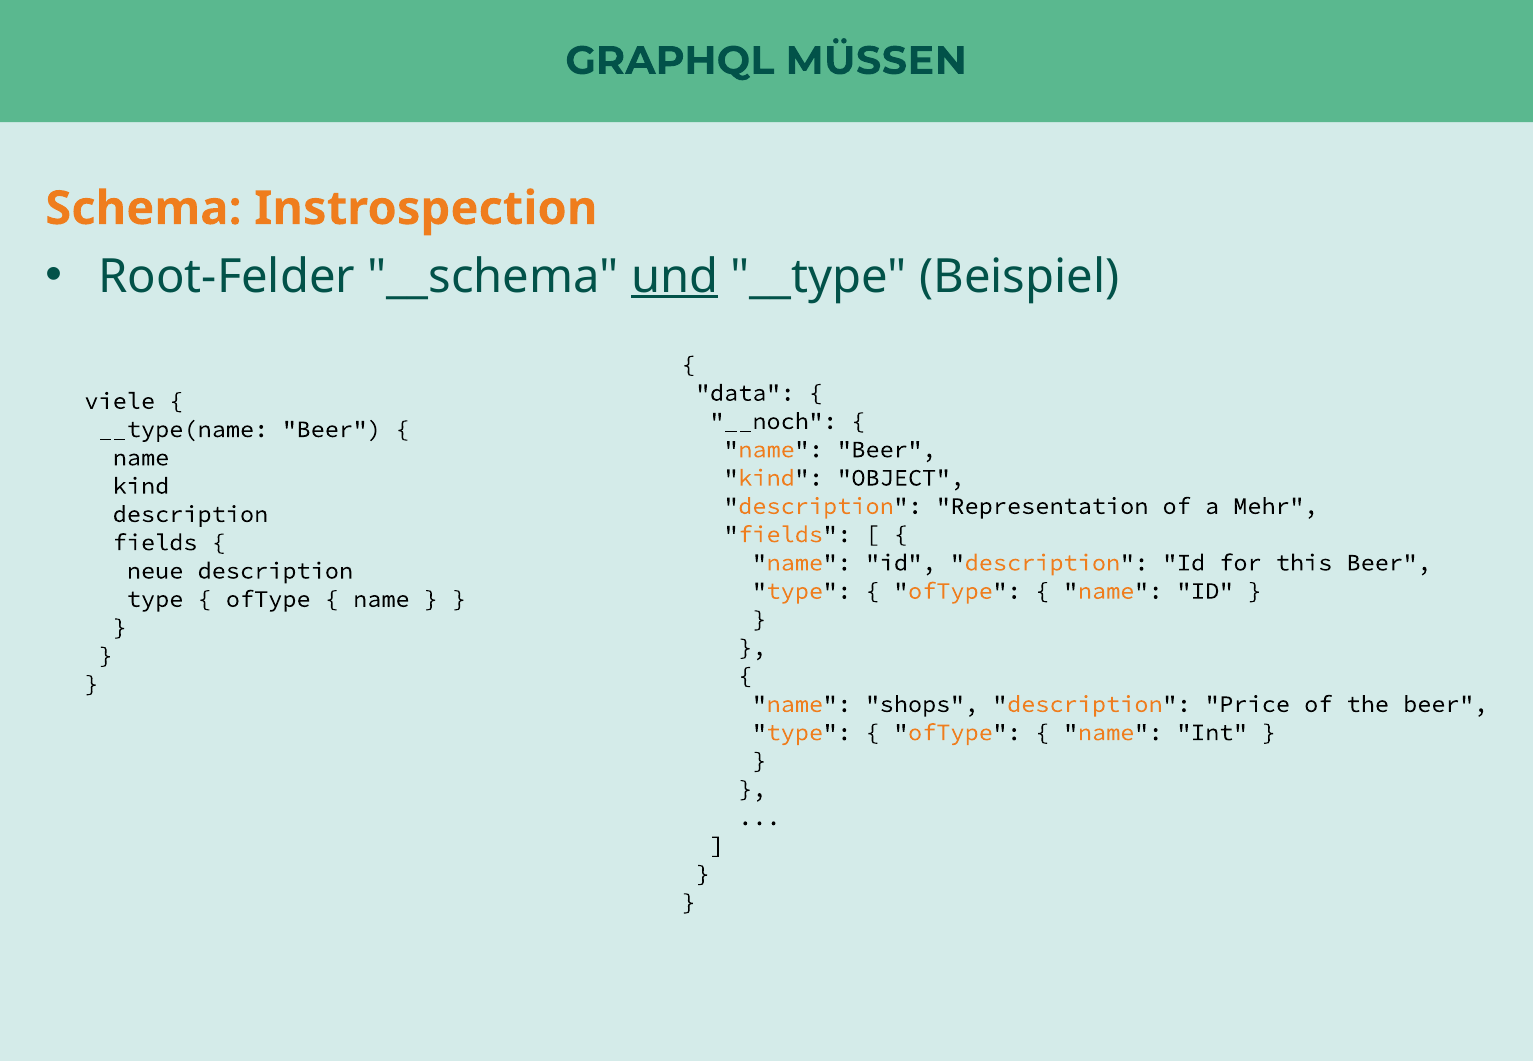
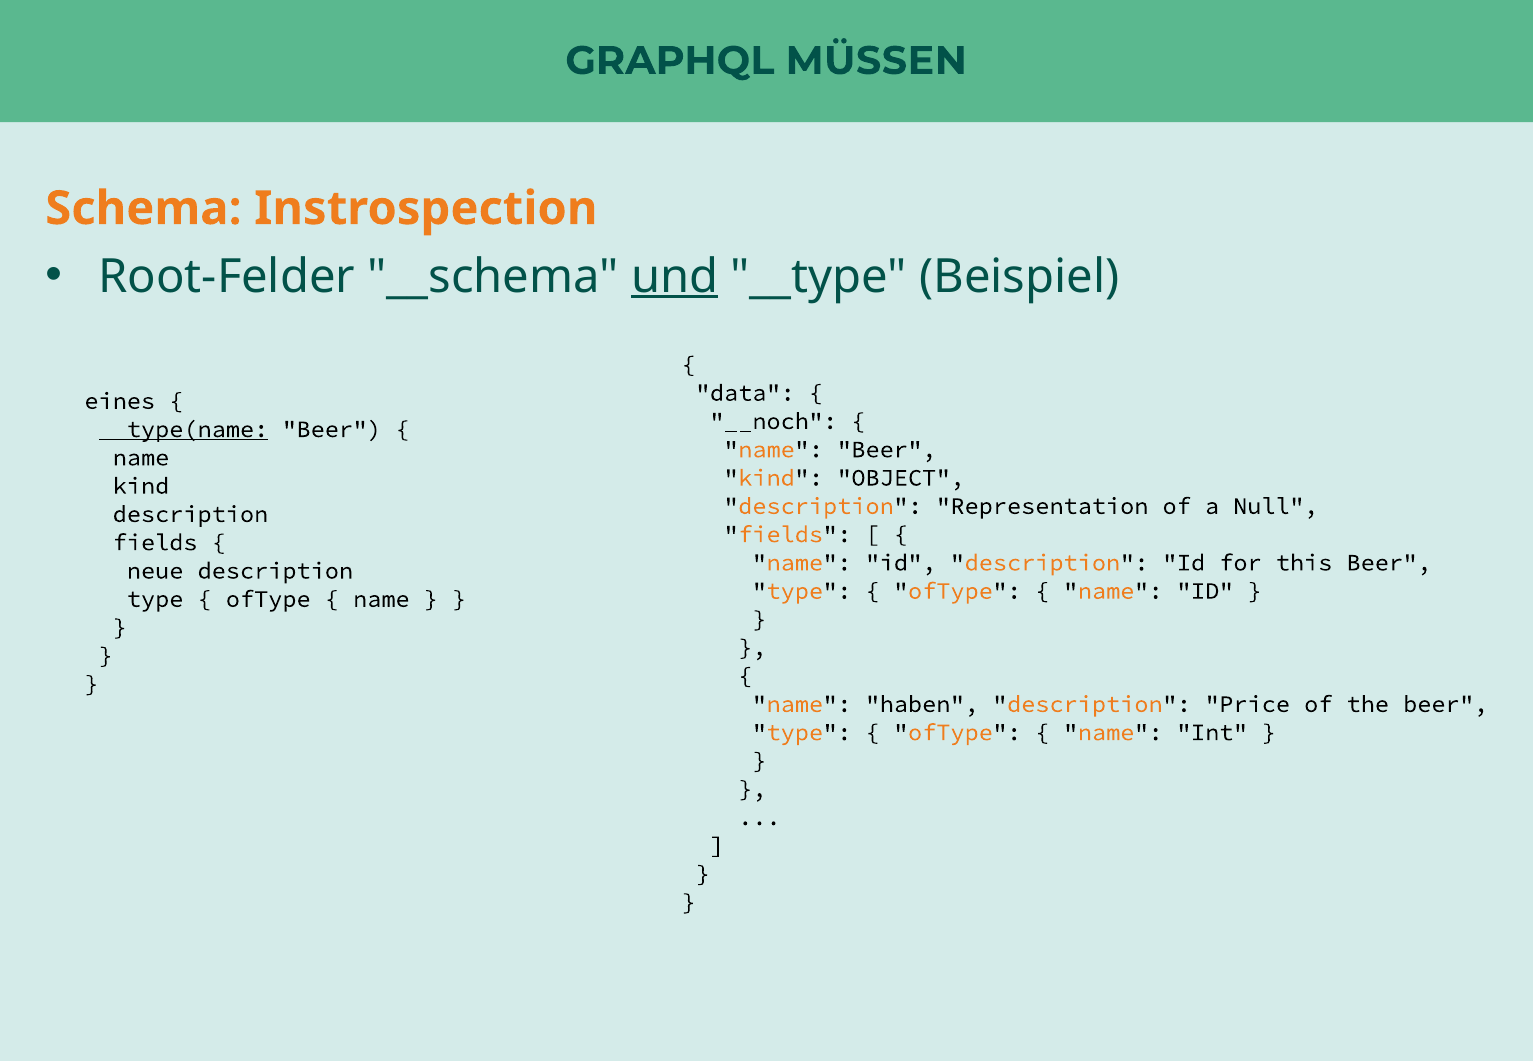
viele: viele -> eines (120, 401)
__type(name underline: none -> present (183, 429)
Mehr: Mehr -> Null (1276, 506)
shops: shops -> haben (922, 704)
